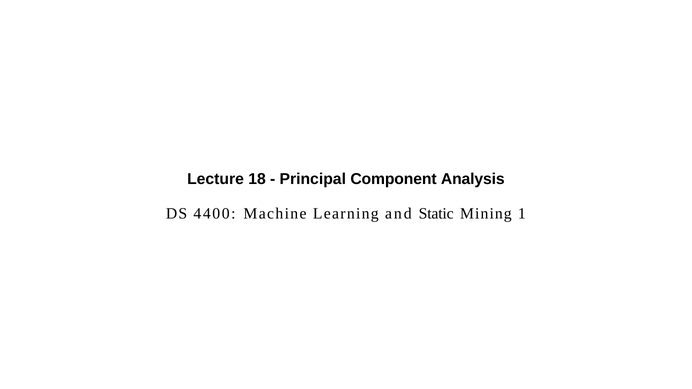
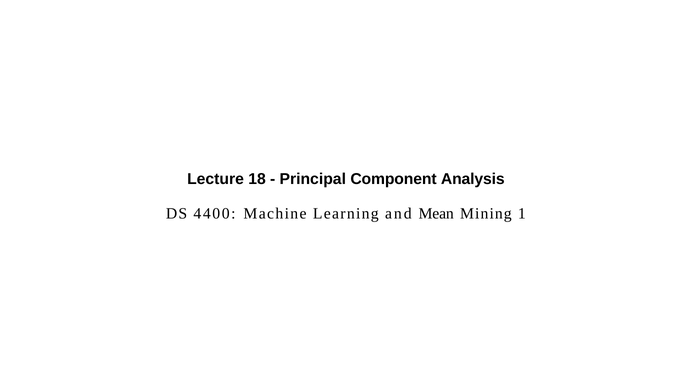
Static: Static -> Mean (436, 214)
